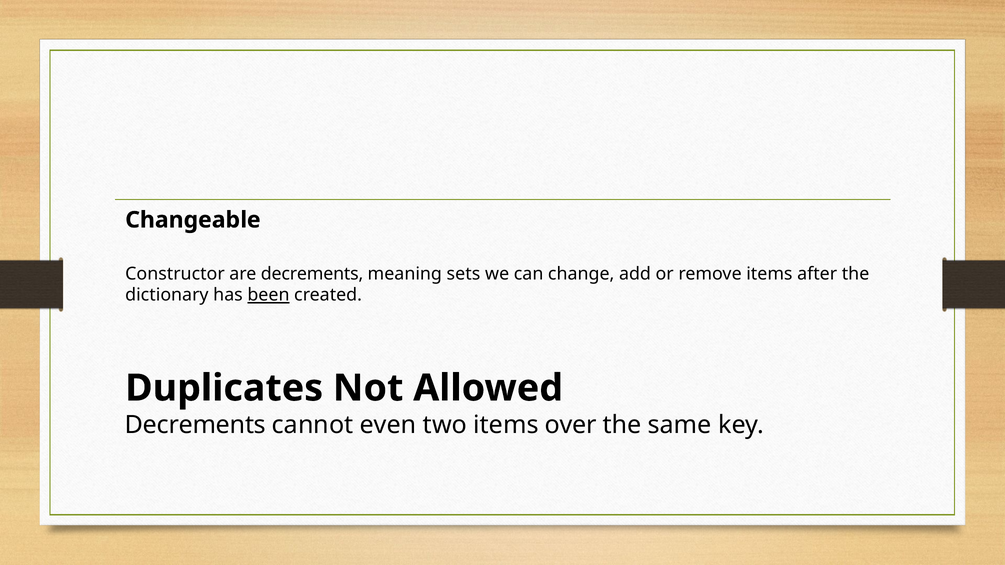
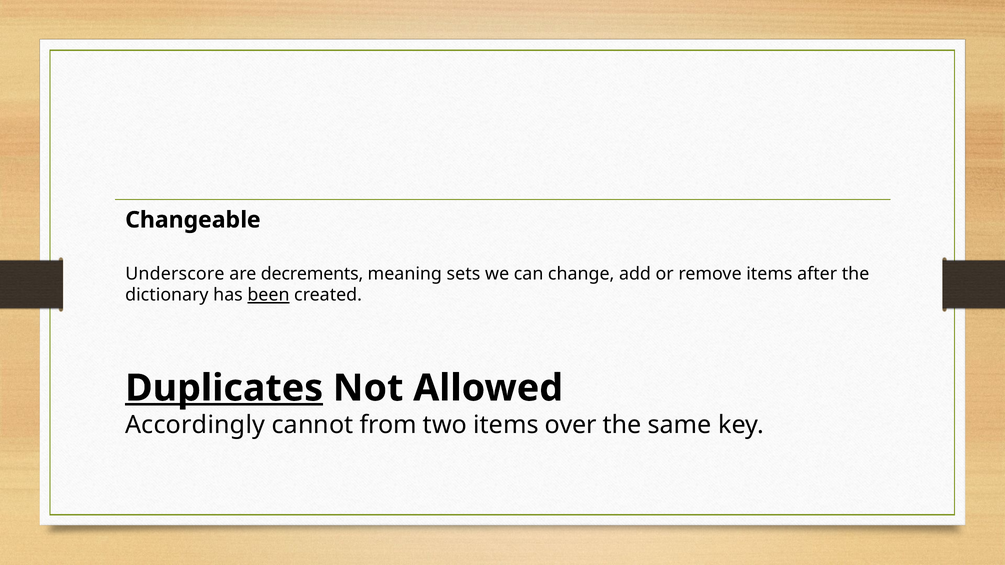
Constructor: Constructor -> Underscore (175, 274)
Duplicates underline: none -> present (224, 388)
Decrements: Decrements -> Accordingly (195, 425)
even: even -> from (388, 425)
